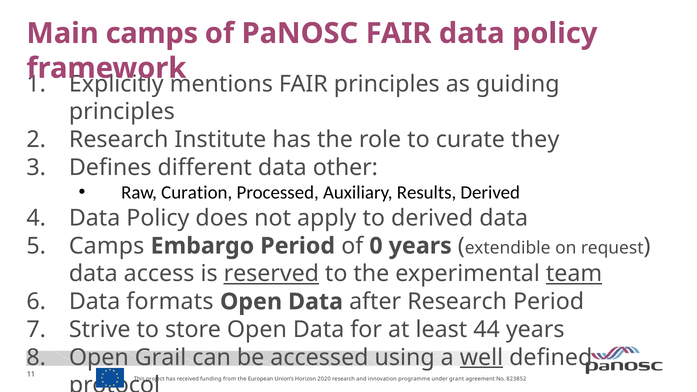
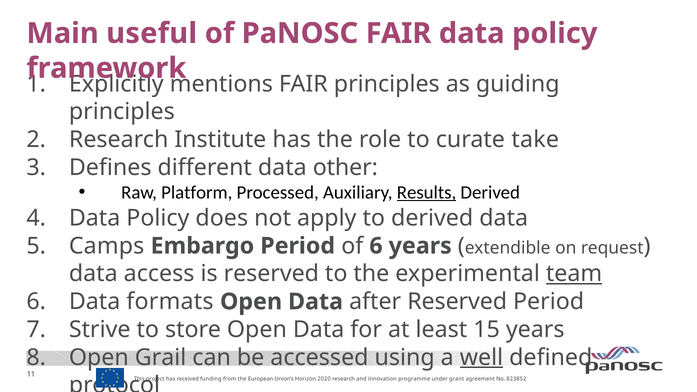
Main camps: camps -> useful (152, 33)
they: they -> take (535, 140)
Curation: Curation -> Platform (197, 192)
Results underline: none -> present (427, 192)
of 0: 0 -> 6 (376, 246)
reserved underline: present -> none (271, 274)
after Research: Research -> Reserved (457, 302)
44: 44 -> 15 (487, 330)
